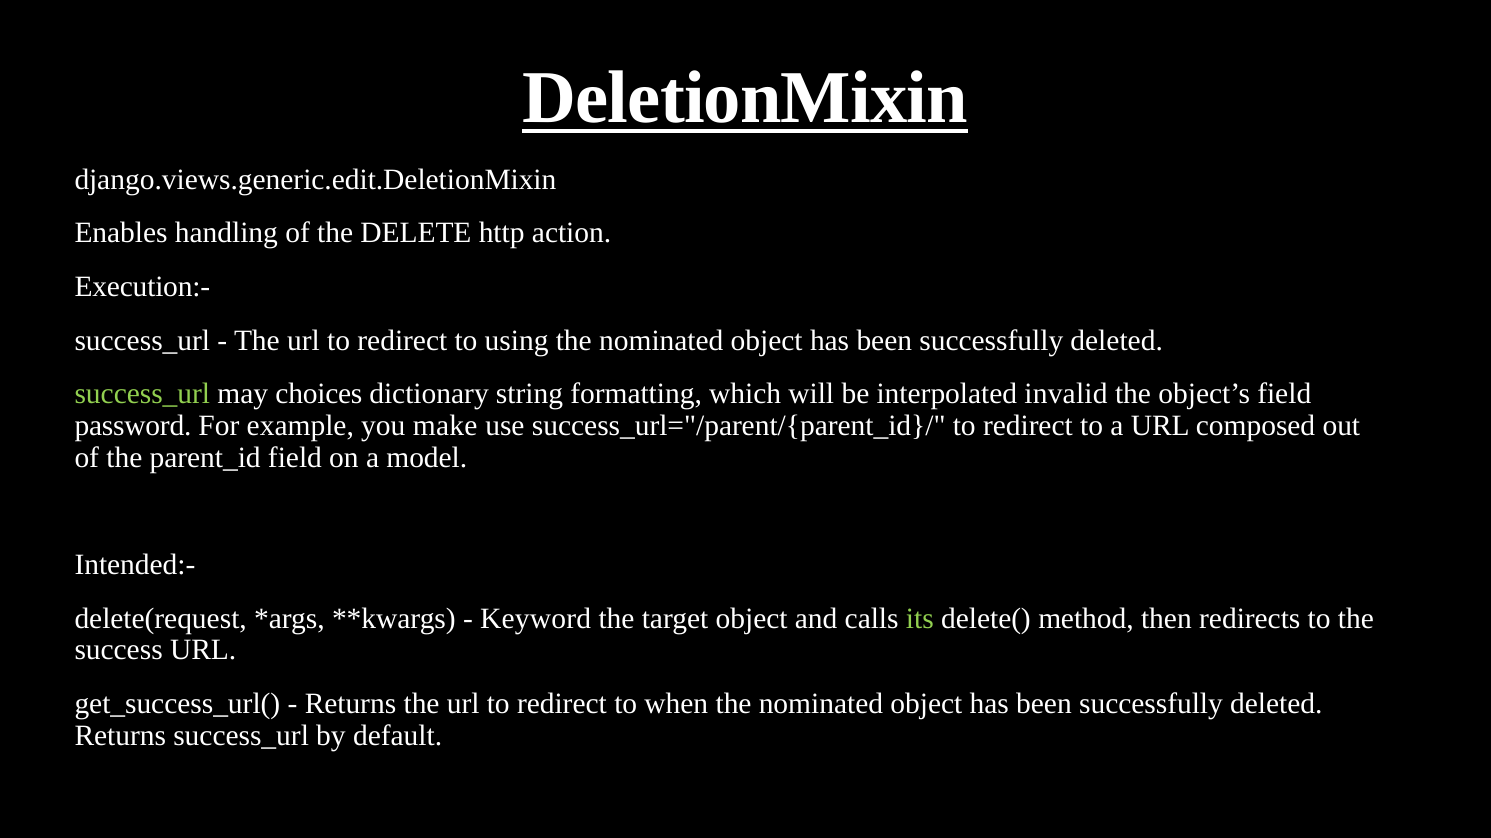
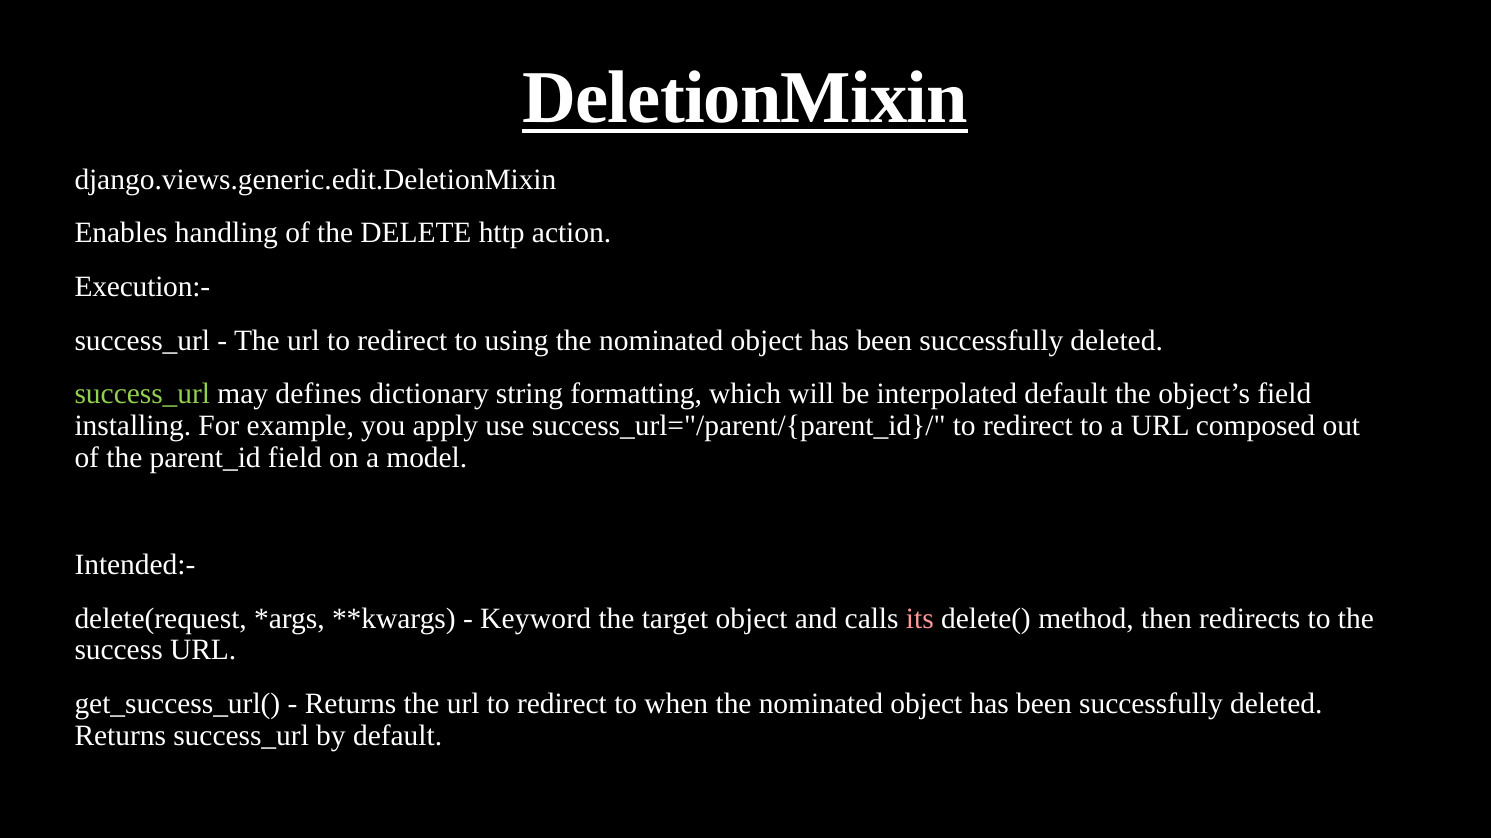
choices: choices -> defines (319, 394)
interpolated invalid: invalid -> default (1066, 394)
password: password -> installing (133, 426)
make: make -> apply (445, 426)
its colour: light green -> pink (920, 619)
